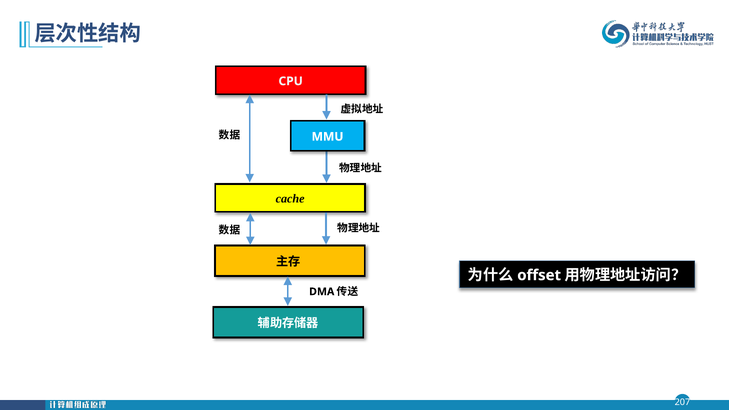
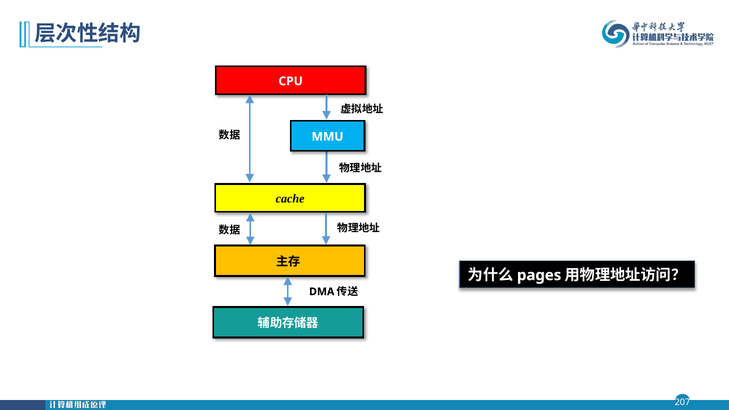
offset: offset -> pages (539, 275)
